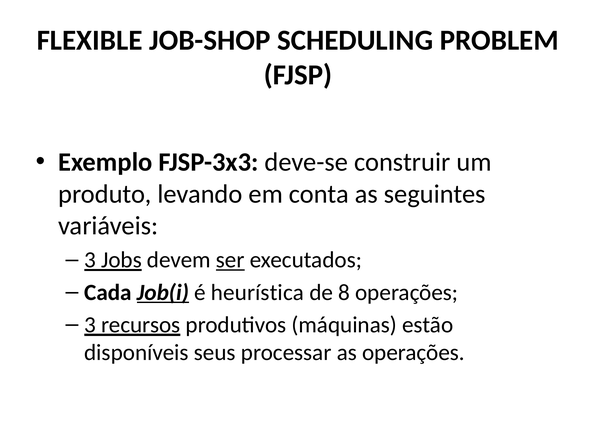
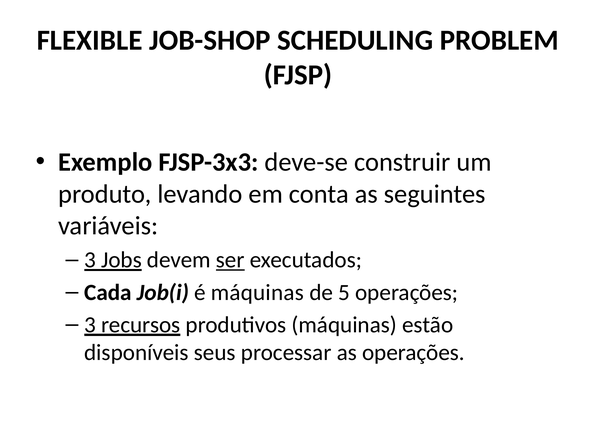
Job(i underline: present -> none (163, 292)
é heurística: heurística -> máquinas (257, 292)
8: 8 -> 5 (344, 292)
